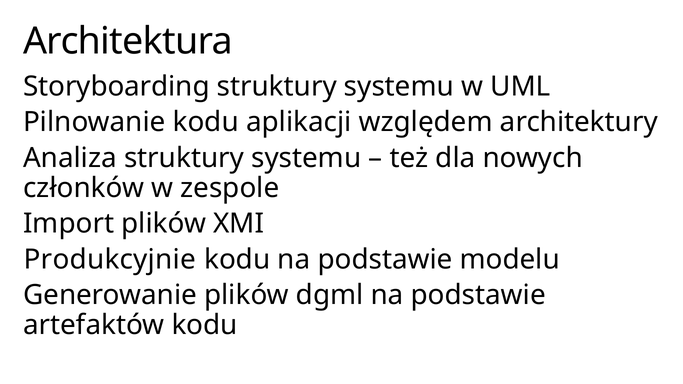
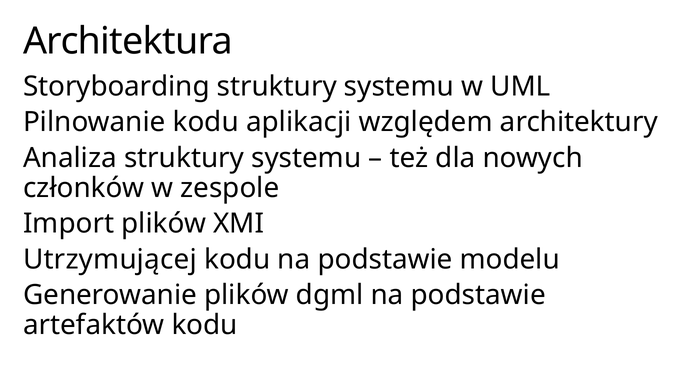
Produkcyjnie: Produkcyjnie -> Utrzymującej (110, 259)
